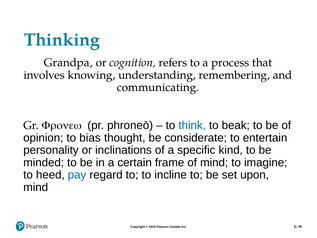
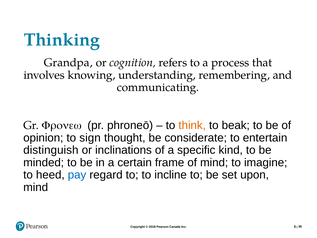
think colour: blue -> orange (192, 125)
bias: bias -> sign (90, 138)
personality: personality -> distinguish (51, 150)
